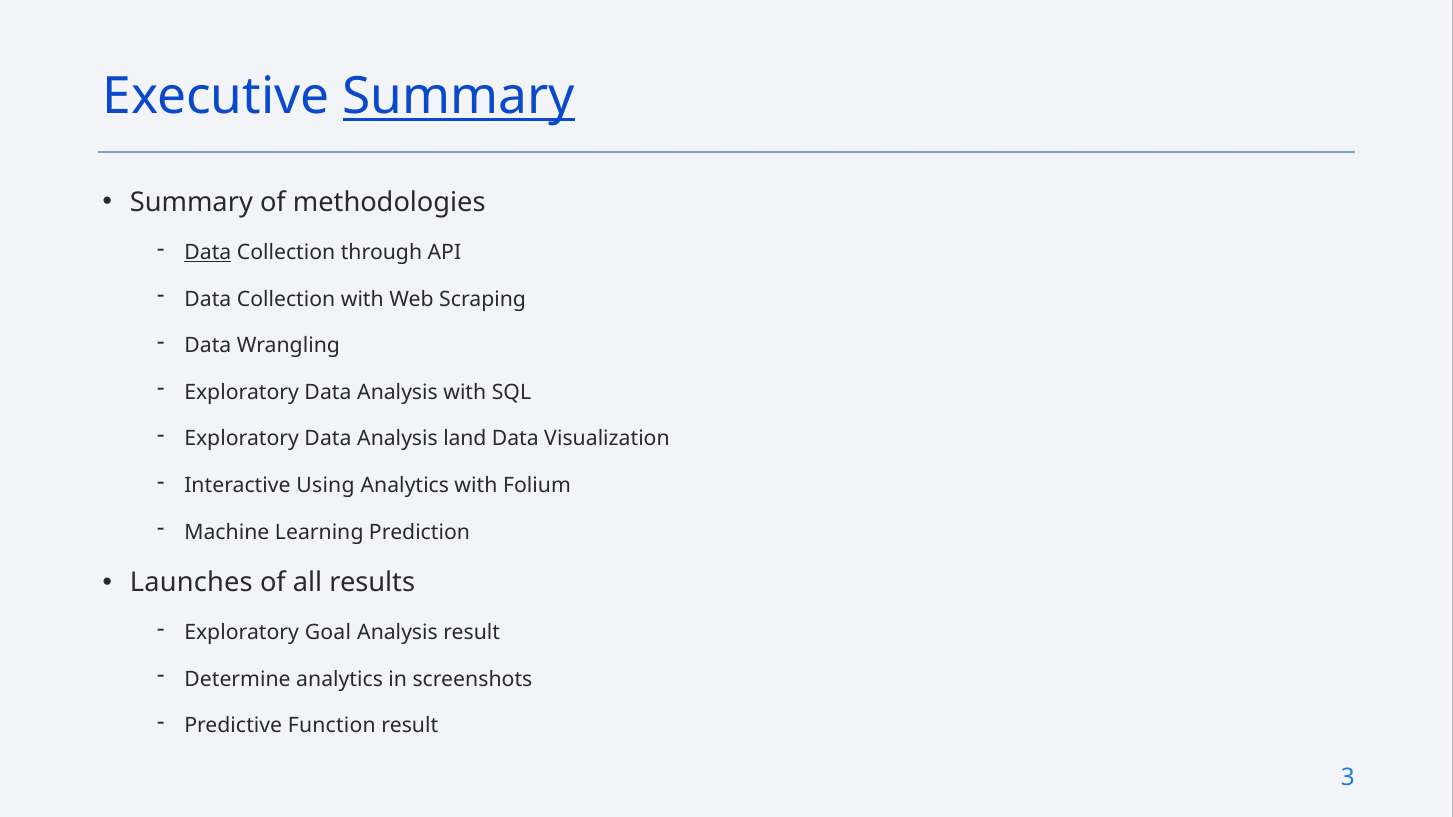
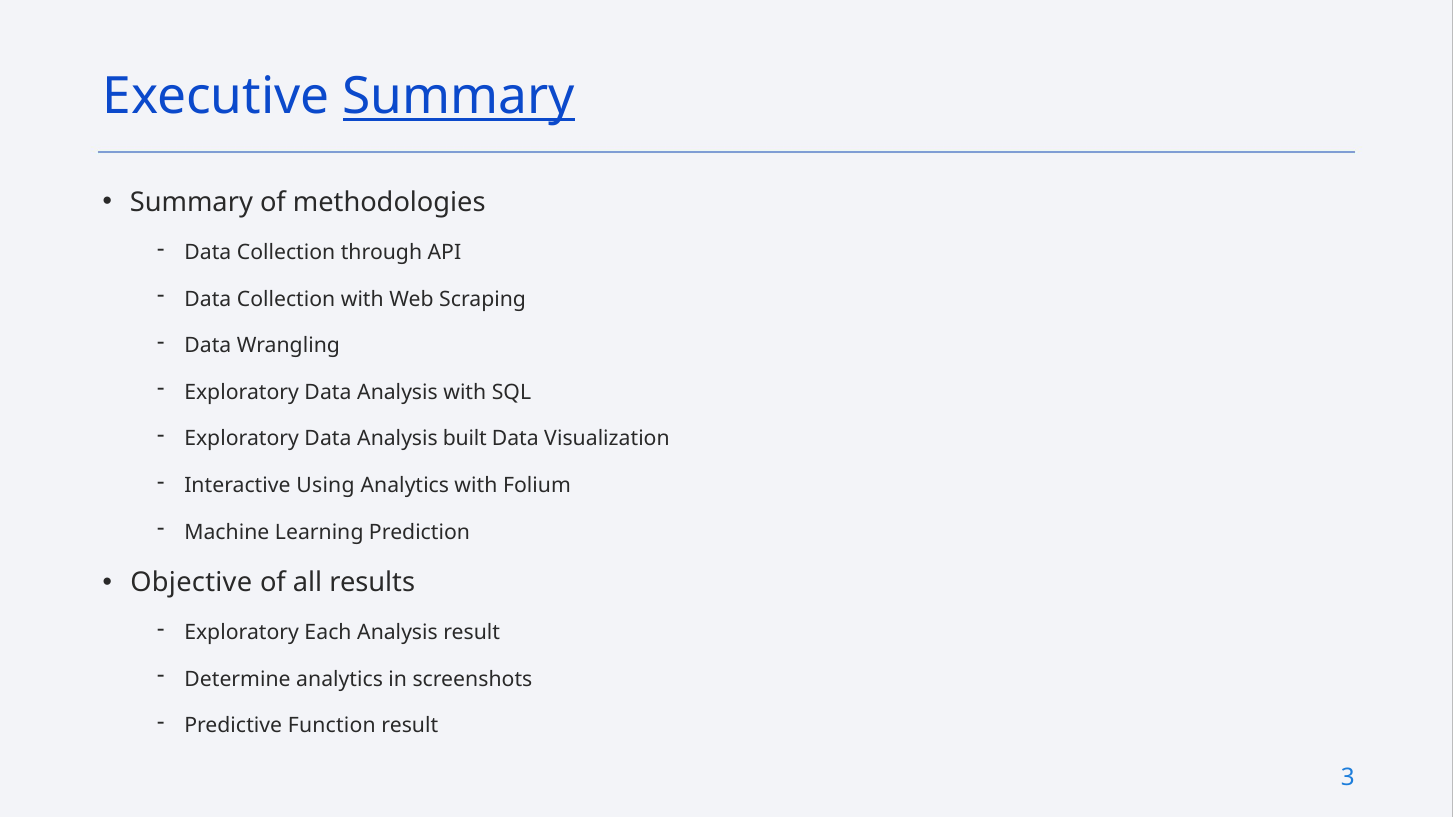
Data underline: present -> none (208, 253)
land: land -> built (465, 439)
Launches: Launches -> Objective (191, 583)
Goal: Goal -> Each (328, 633)
